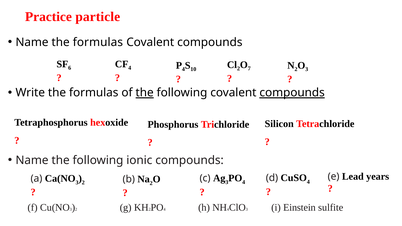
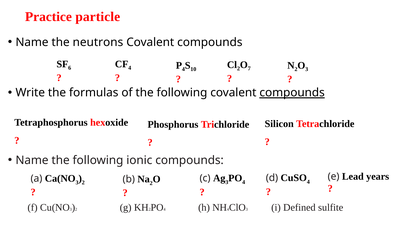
Name the formulas: formulas -> neutrons (98, 42)
the underline: present -> none (145, 93)
Einstein: Einstein -> Defined (299, 208)
